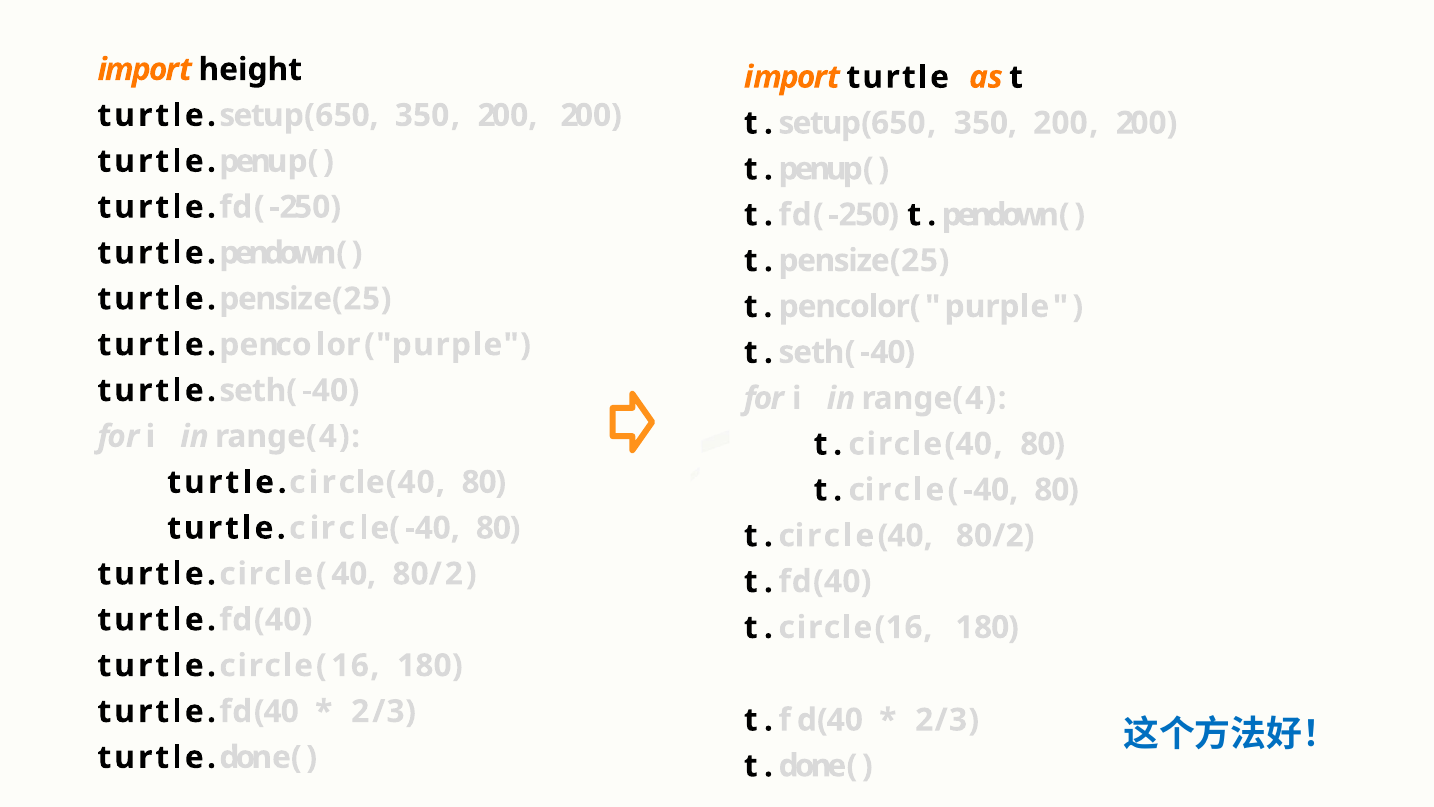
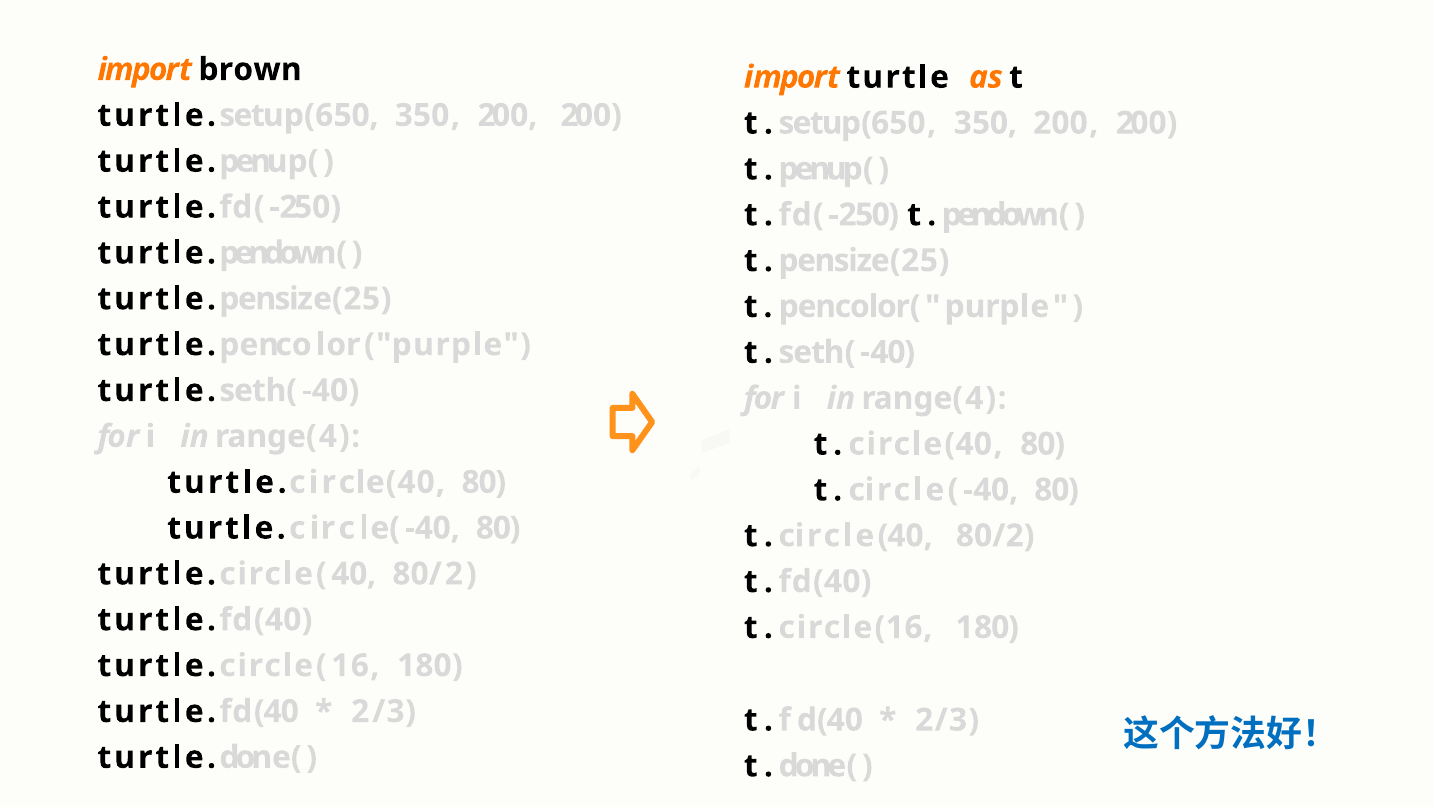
height: height -> brown (250, 69)
